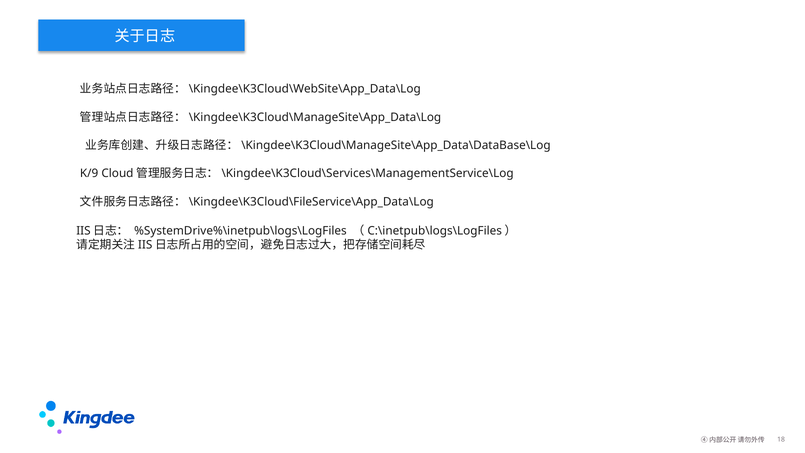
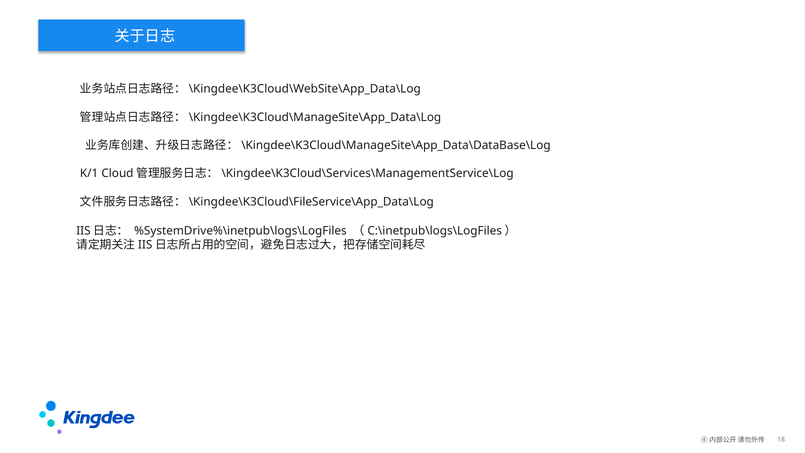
K/9: K/9 -> K/1 (89, 174)
